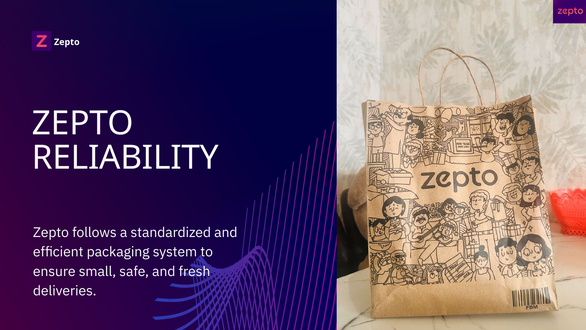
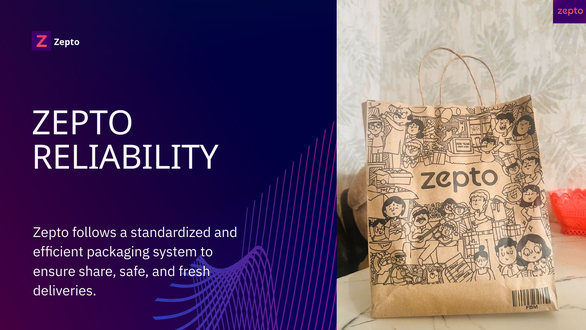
small: small -> share (97, 271)
